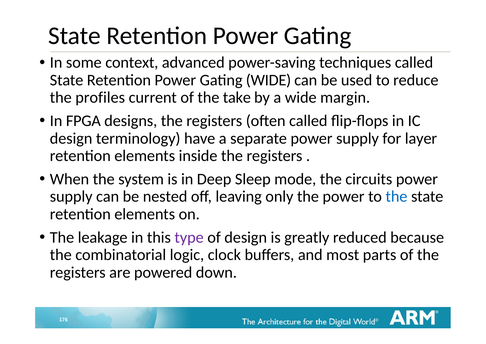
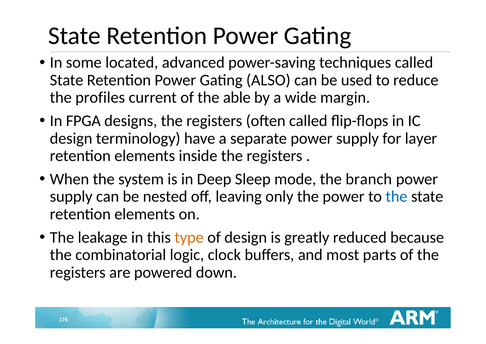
context: context -> located (132, 63)
Gating WIDE: WIDE -> ALSO (268, 80)
take: take -> able (237, 97)
circuits: circuits -> branch (369, 179)
type colour: purple -> orange (189, 237)
